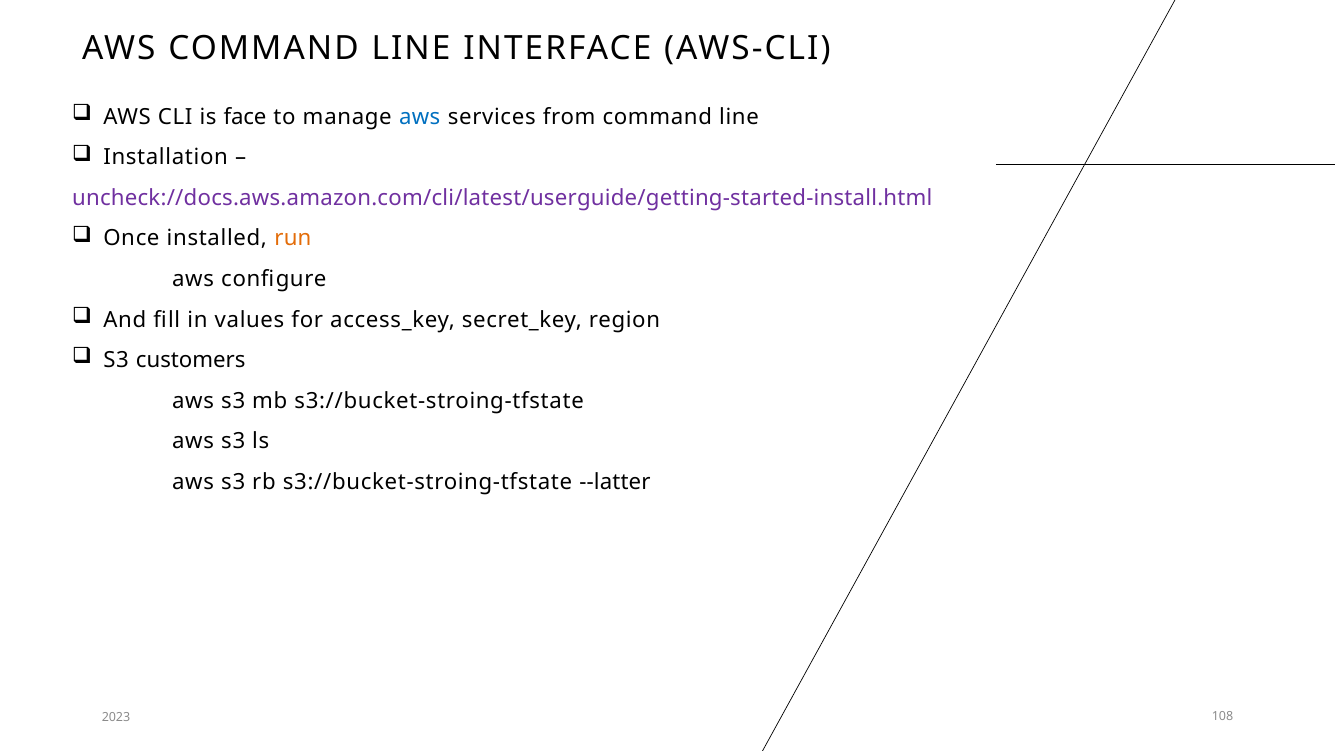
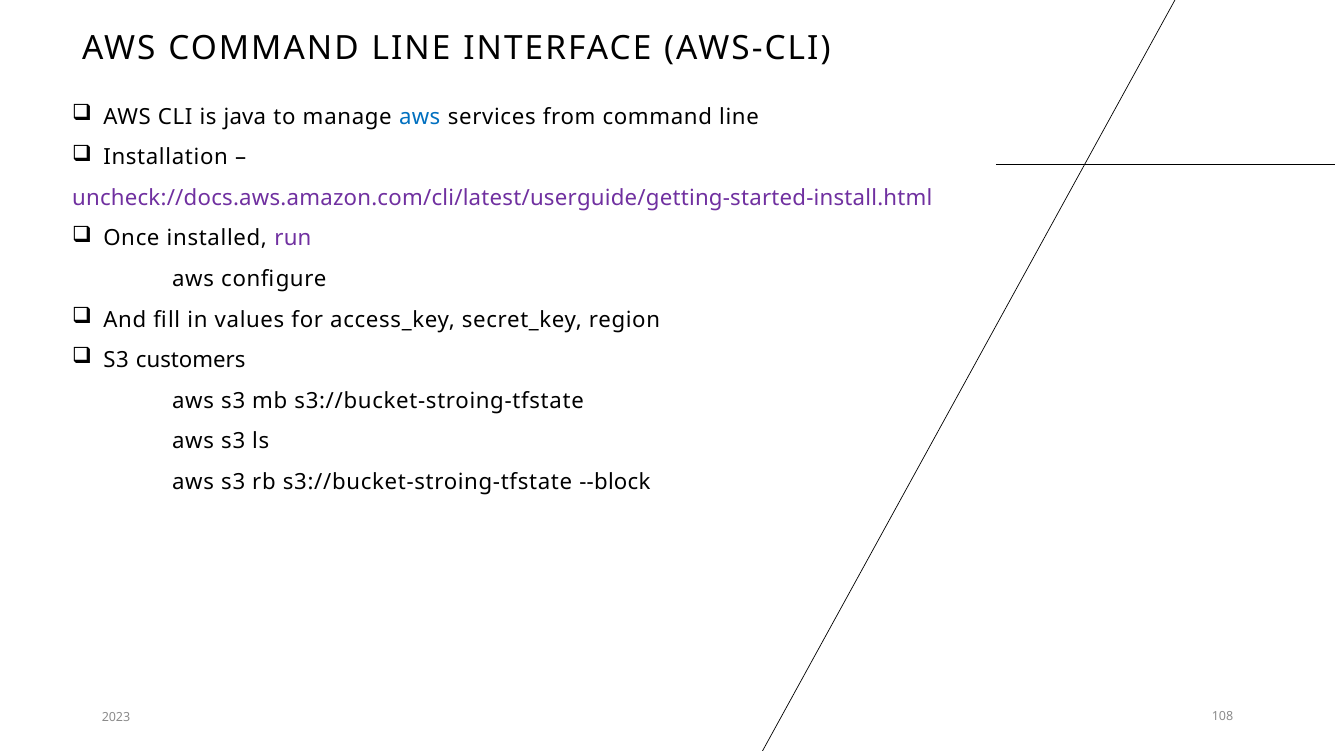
face: face -> java (245, 117)
run colour: orange -> purple (293, 239)
--latter: --latter -> --block (615, 482)
